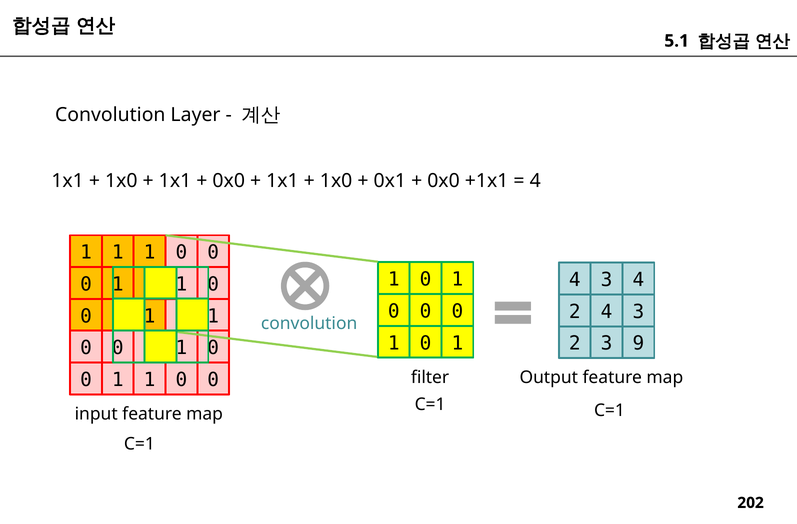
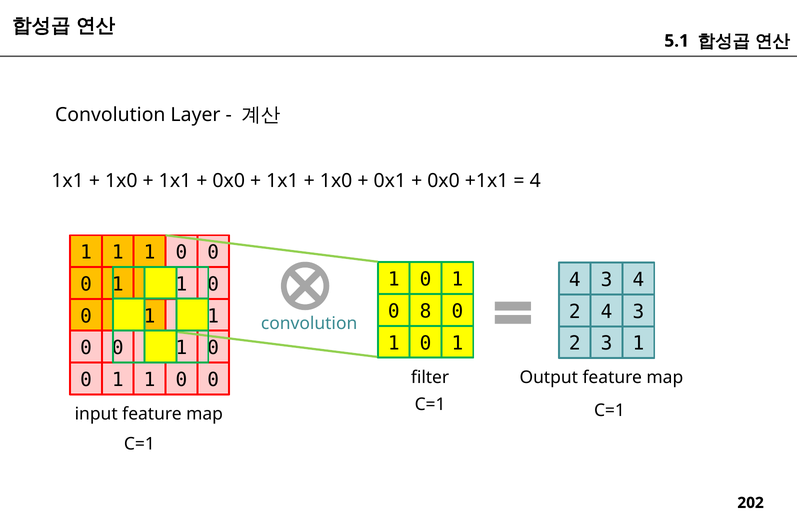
0: 0 -> 8 (426, 311)
3 9: 9 -> 1 (638, 343)
